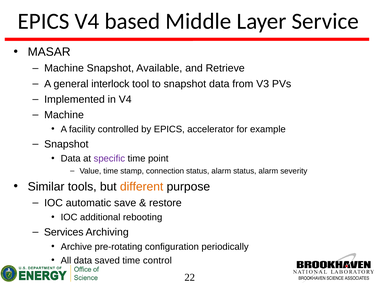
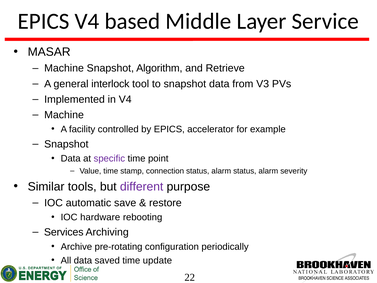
Available: Available -> Algorithm (159, 68)
different colour: orange -> purple (142, 186)
additional: additional -> hardware (100, 217)
control: control -> update (157, 260)
